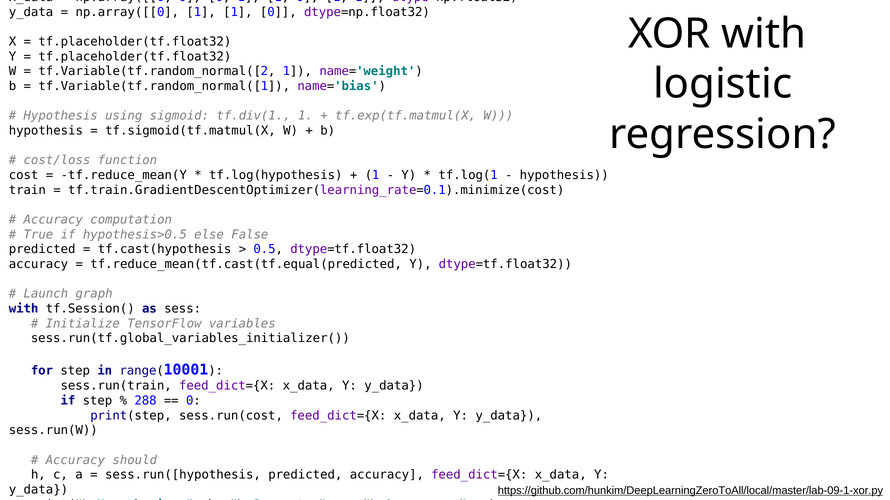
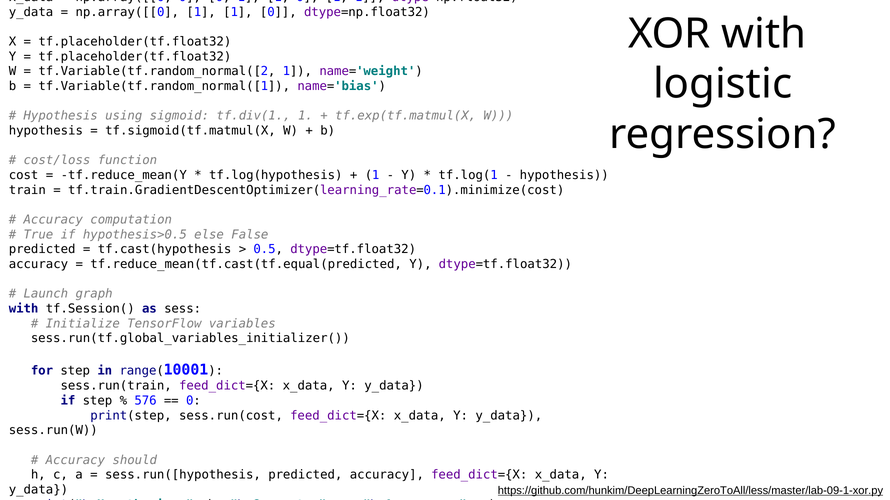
288: 288 -> 576 (146, 401)
https://github.com/hunkim/DeepLearningZeroToAll/local/master/lab-09-1-xor.py: https://github.com/hunkim/DeepLearningZeroToAll/local/master/lab-09-1-xor.py -> https://github.com/hunkim/DeepLearningZeroToAll/less/master/lab-09-1-xor.py (690, 491)
